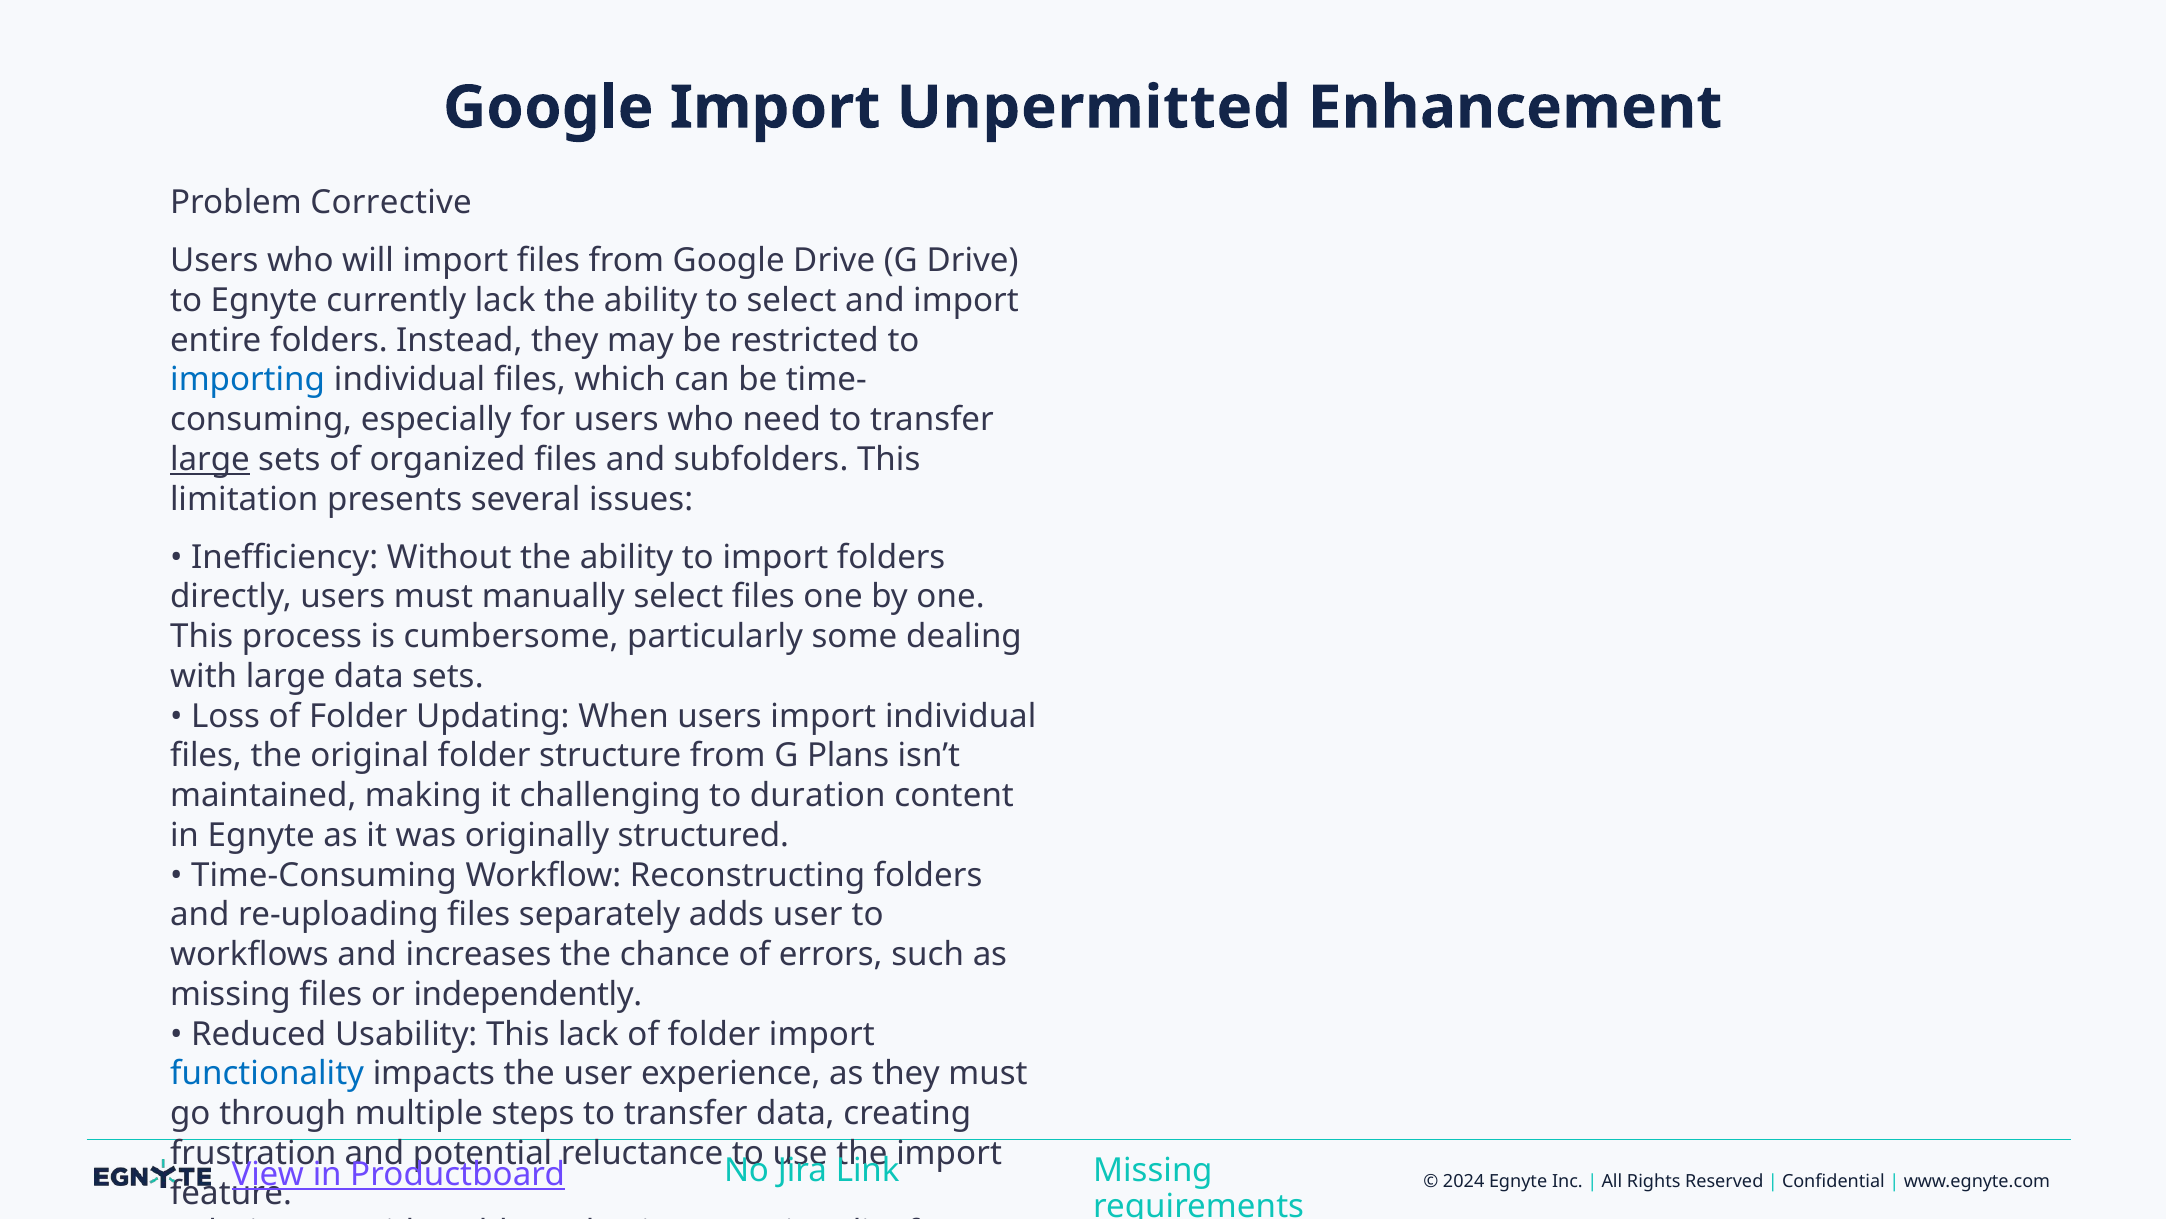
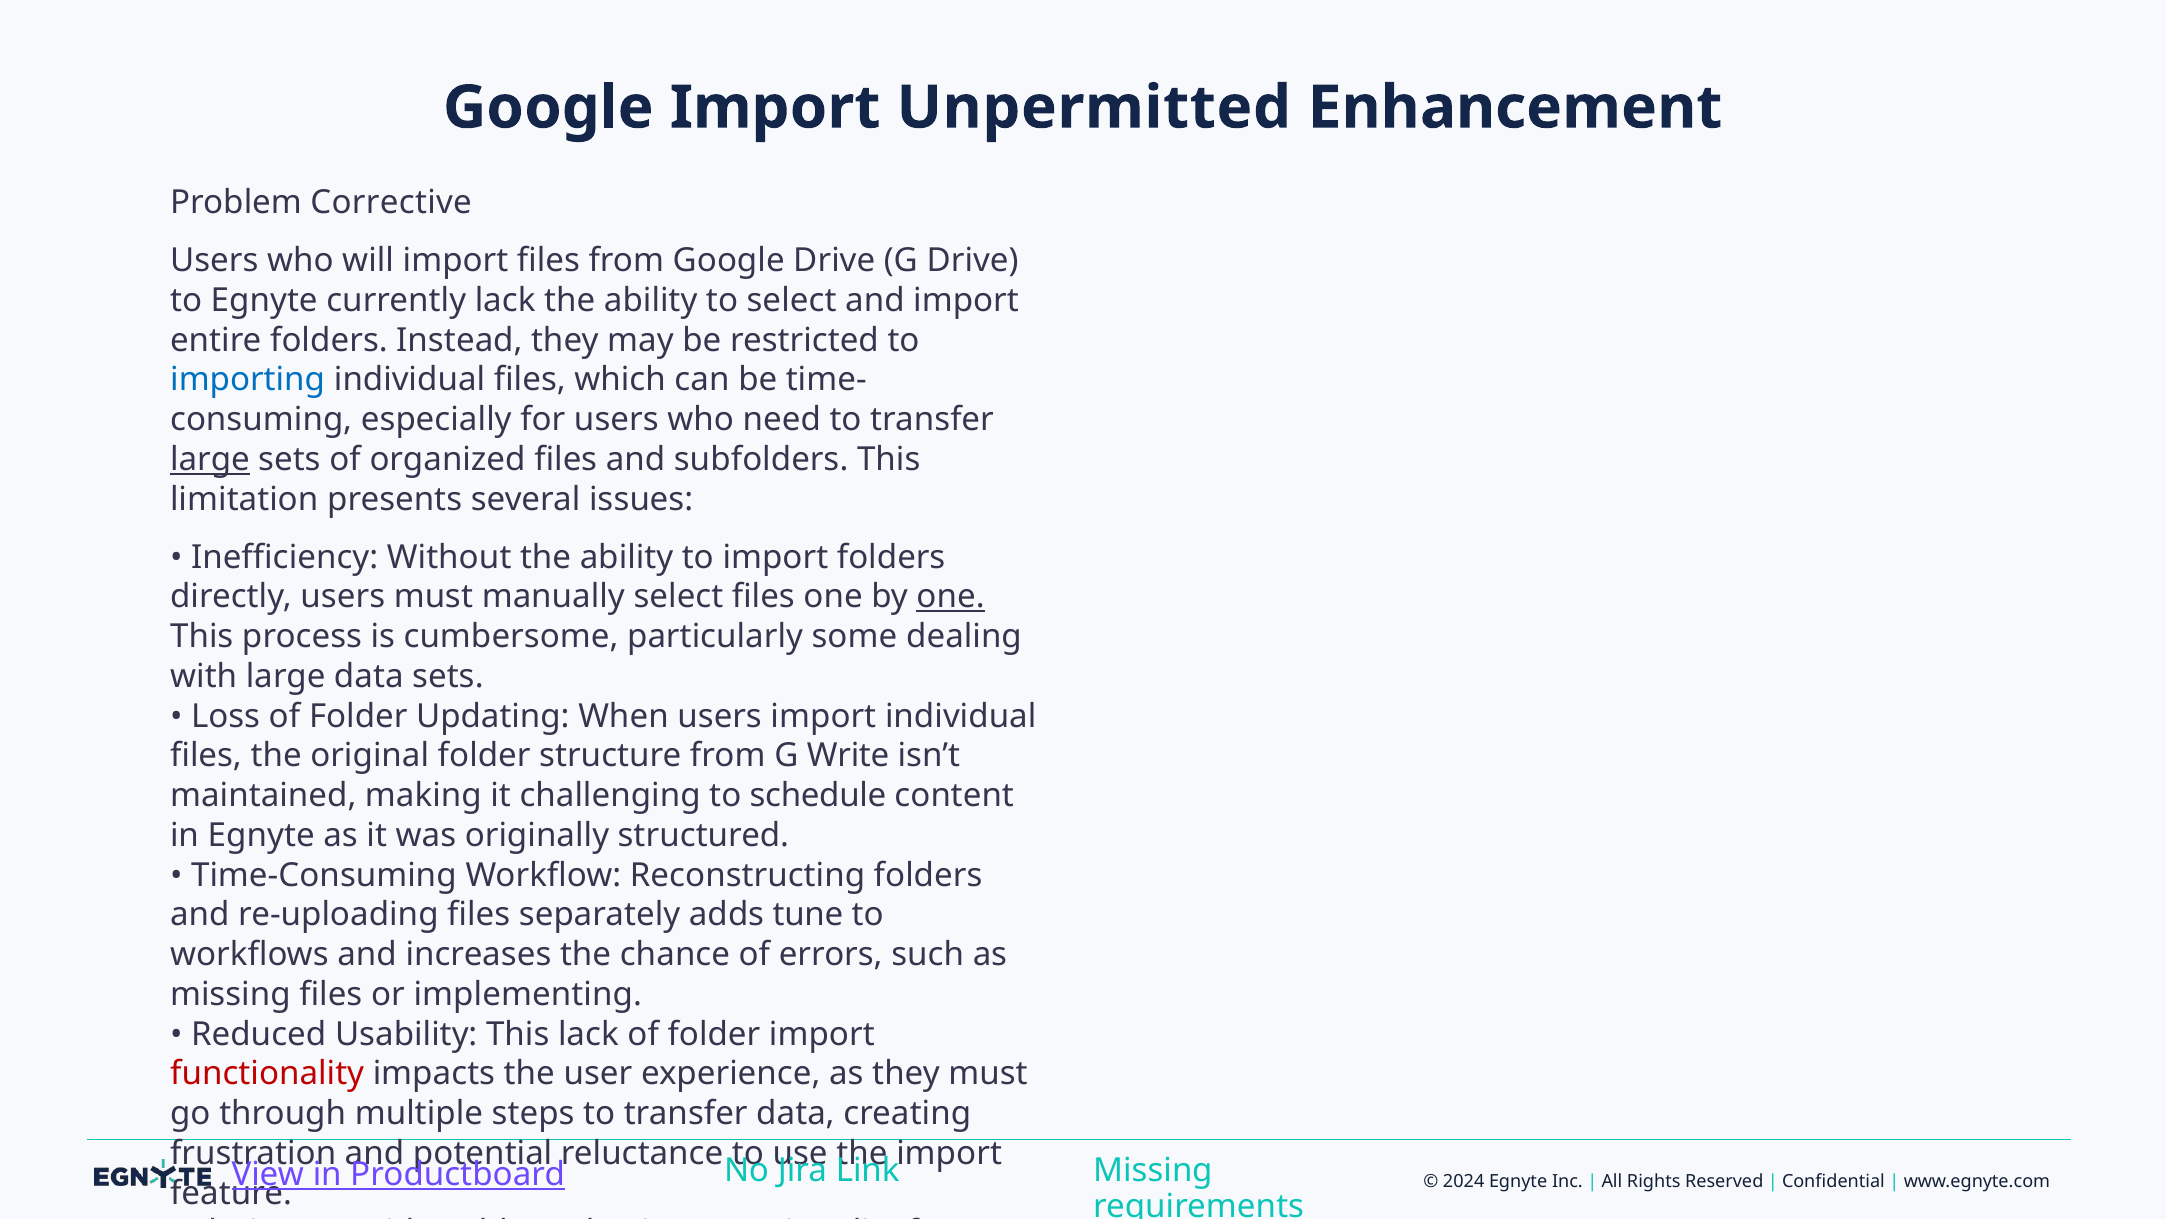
one underline: none -> present (951, 597)
Plans: Plans -> Write (848, 756)
duration: duration -> schedule (818, 795)
adds user: user -> tune (808, 914)
independently: independently -> implementing (528, 994)
functionality colour: blue -> red (267, 1073)
